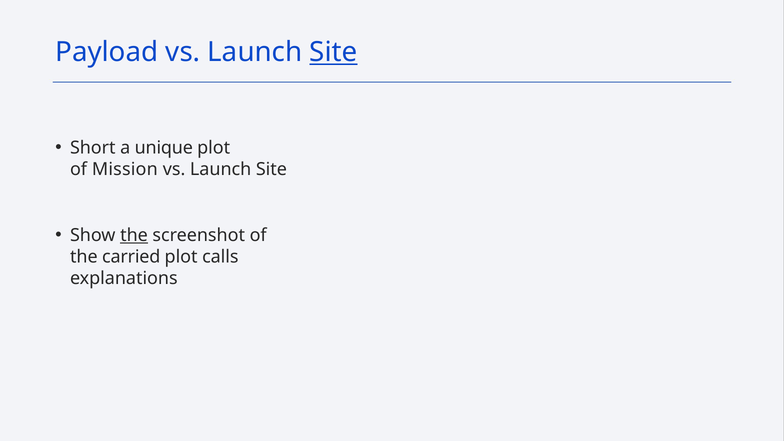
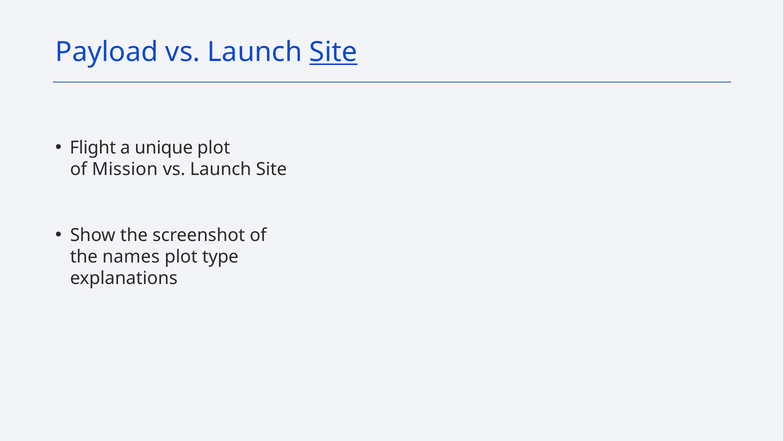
Short: Short -> Flight (93, 148)
the underline: present -> none (134, 235)
carried: carried -> names (131, 257)
calls: calls -> type (220, 257)
